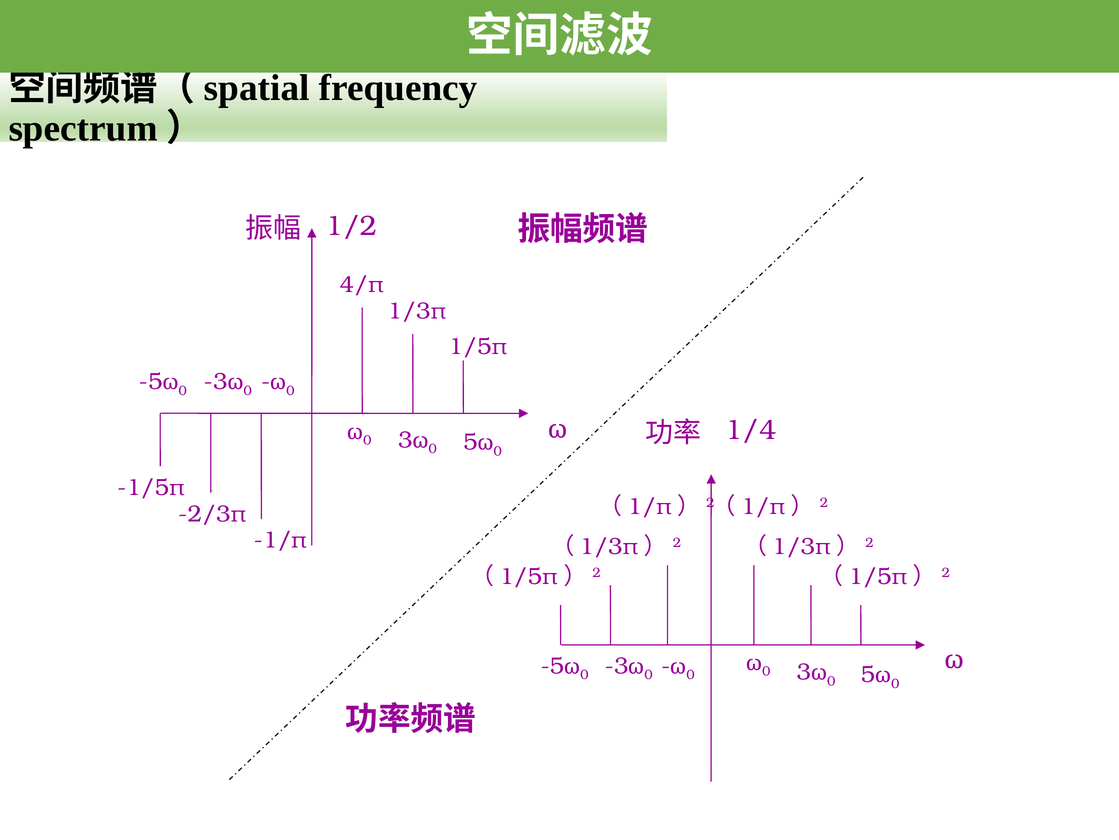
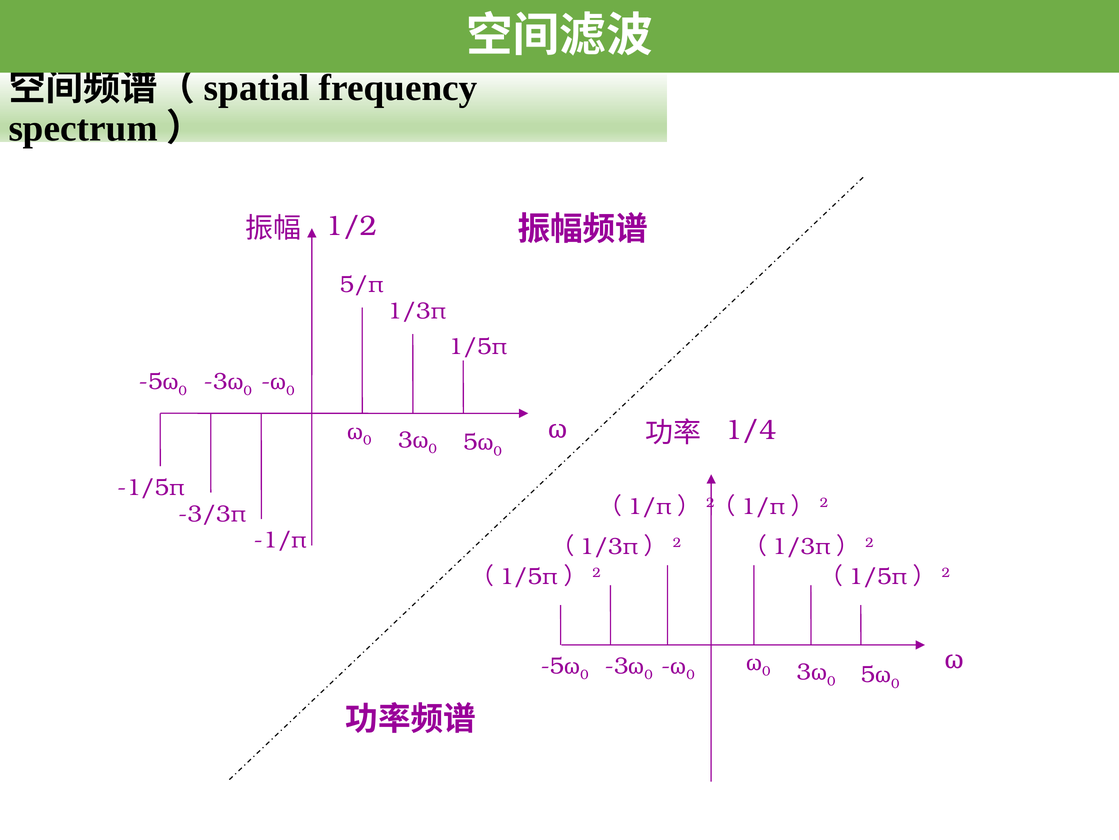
4/π: 4/π -> 5/π (362, 284)
-2/3π: -2/3π -> -3/3π (212, 513)
